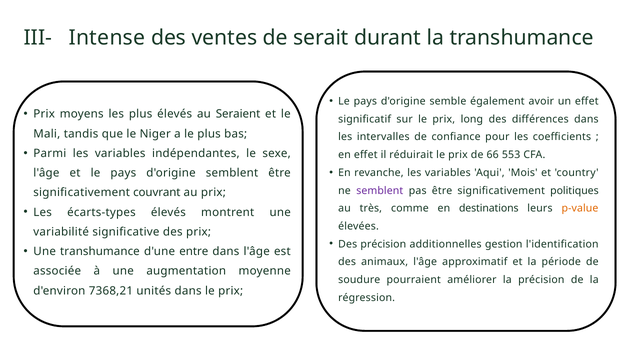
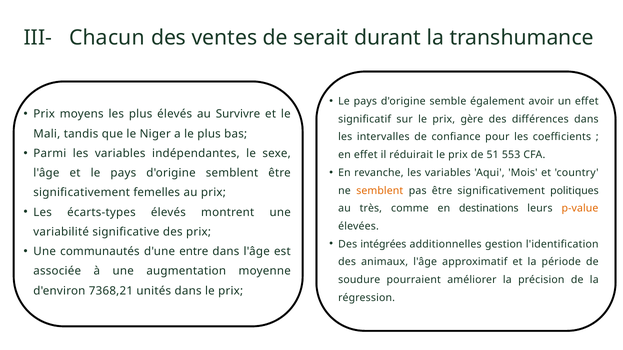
Intense: Intense -> Chacun (107, 38)
Seraient: Seraient -> Survivre (238, 114)
long: long -> gère (472, 119)
66: 66 -> 51 (493, 155)
semblent colour: purple -> orange (380, 191)
couvrant: couvrant -> femelles (157, 193)
Des précision: précision -> intégrées (383, 244)
Une transhumance: transhumance -> communautés (100, 252)
